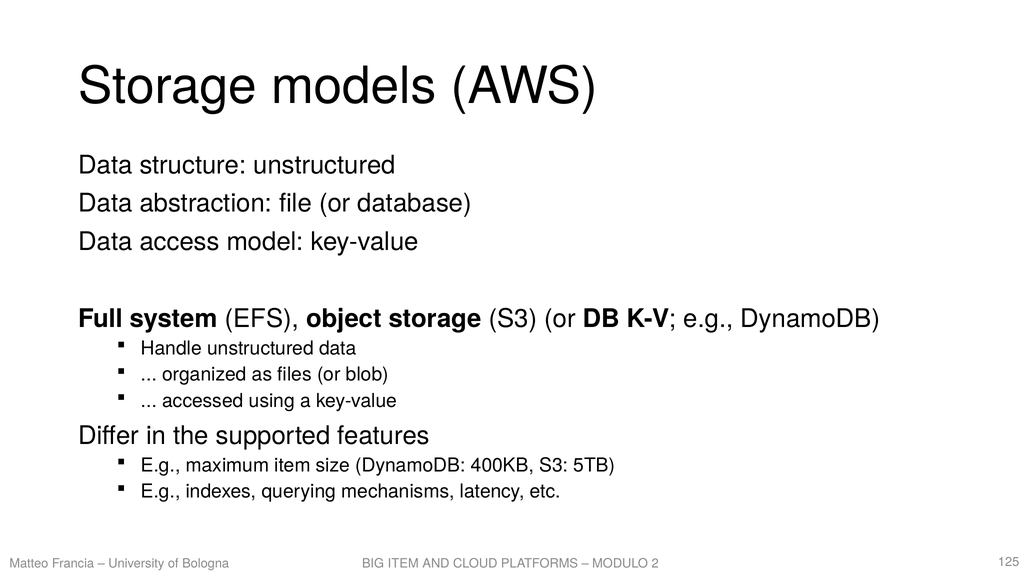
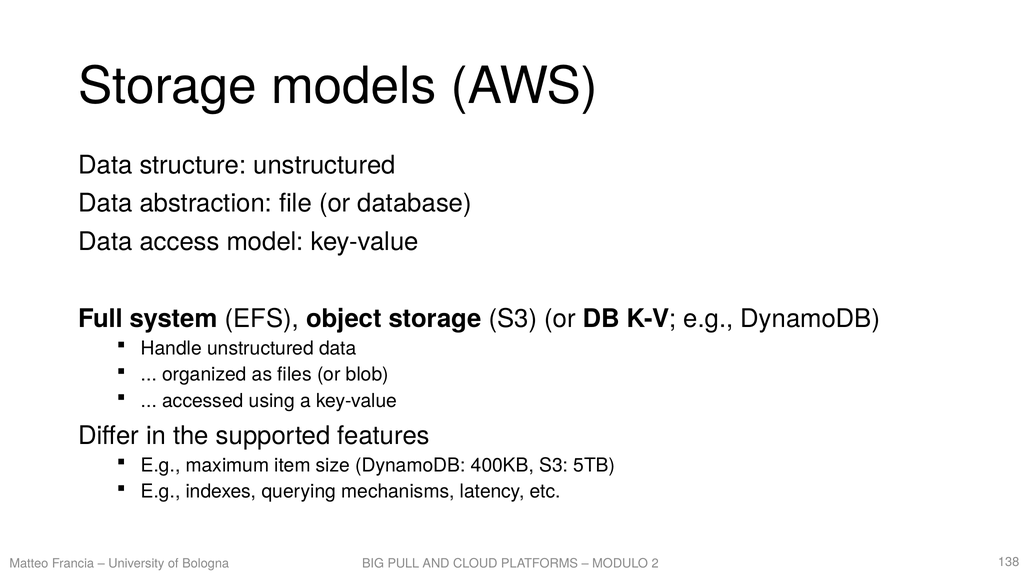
ITEM: ITEM -> PULL (403, 563)
125: 125 -> 138 (1009, 562)
